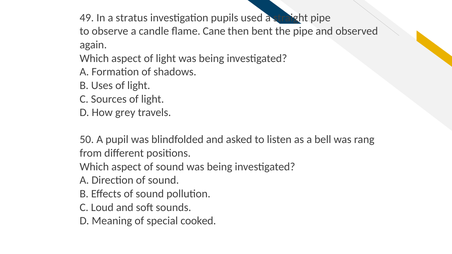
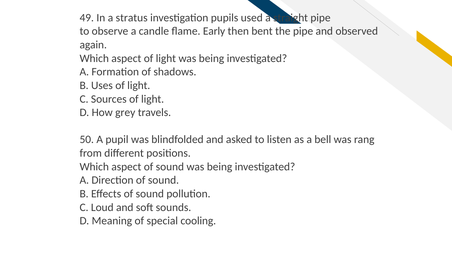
Cane: Cane -> Early (214, 31)
cooked: cooked -> cooling (198, 221)
